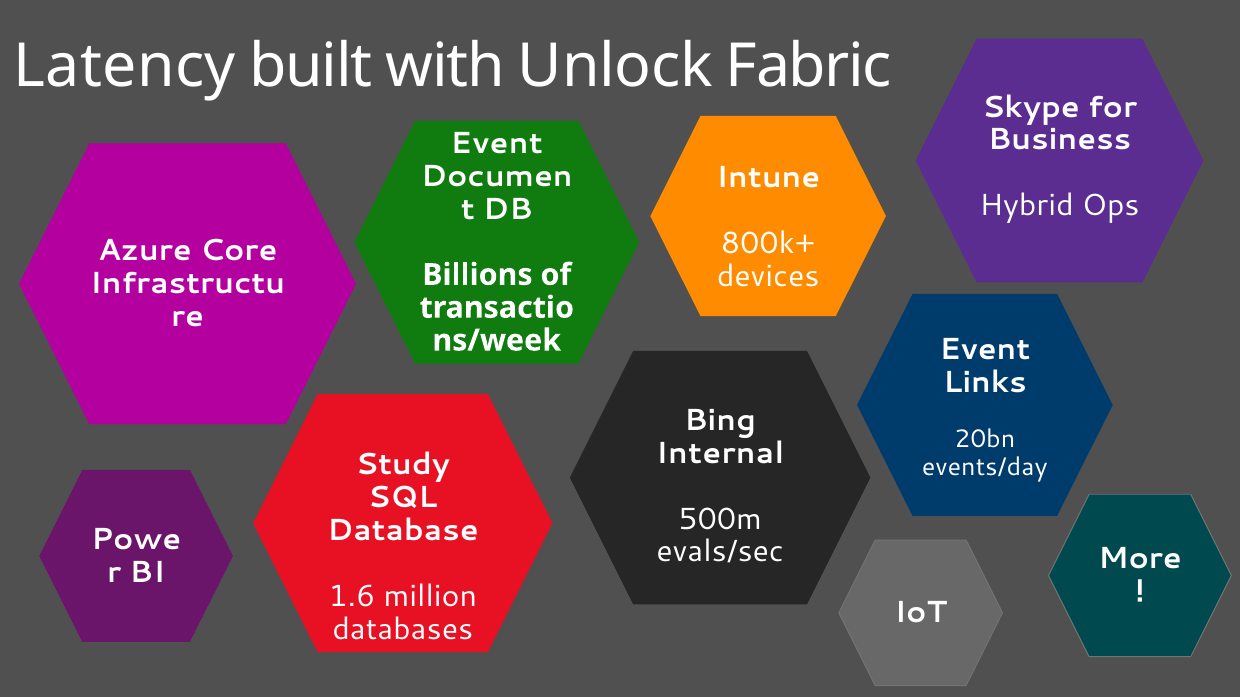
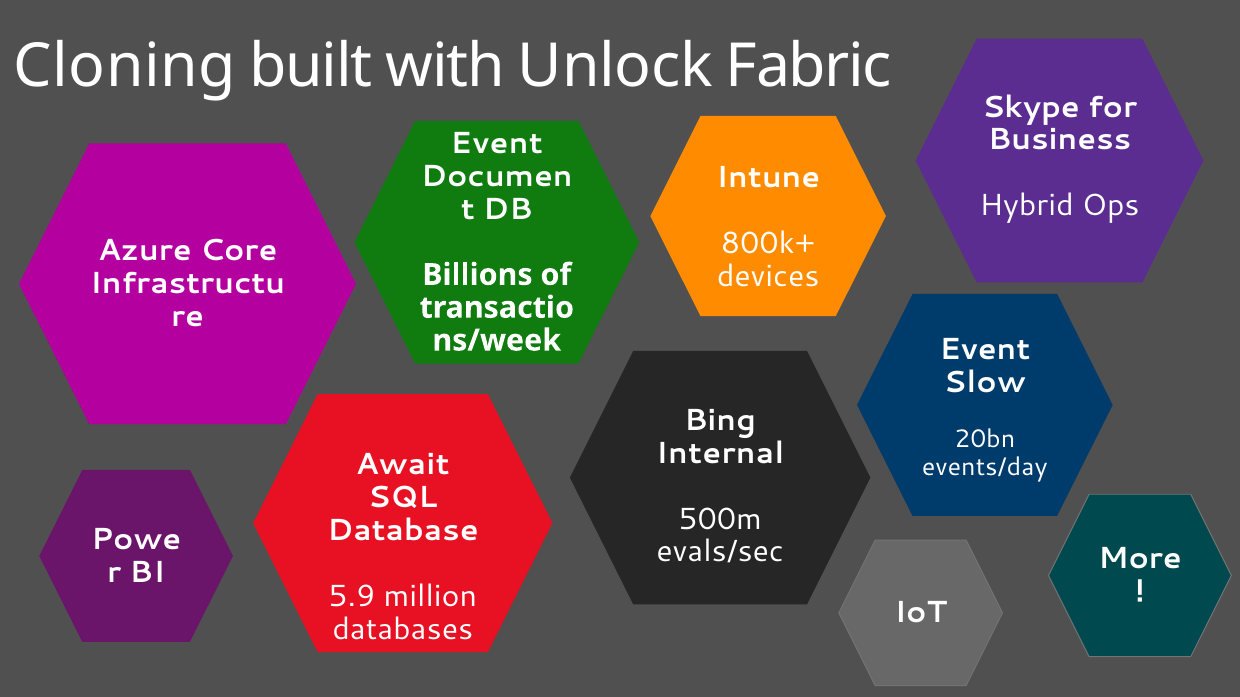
Latency: Latency -> Cloning (125, 66)
Links: Links -> Slow (985, 382)
Study: Study -> Await (403, 465)
1.6: 1.6 -> 5.9 (352, 597)
